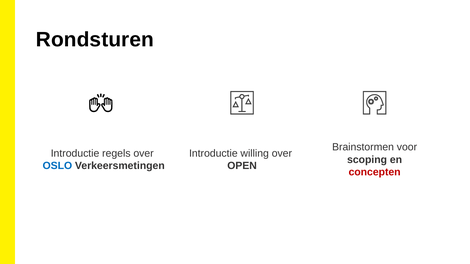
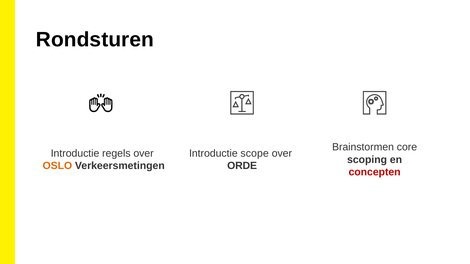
voor: voor -> core (407, 147)
willing: willing -> scope (255, 154)
OSLO colour: blue -> orange (57, 166)
OPEN: OPEN -> ORDE (242, 166)
